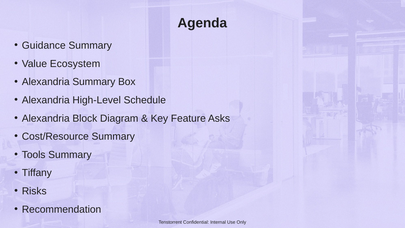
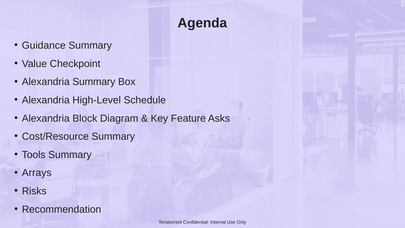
Ecosystem: Ecosystem -> Checkpoint (75, 64)
Tiffany: Tiffany -> Arrays (37, 173)
